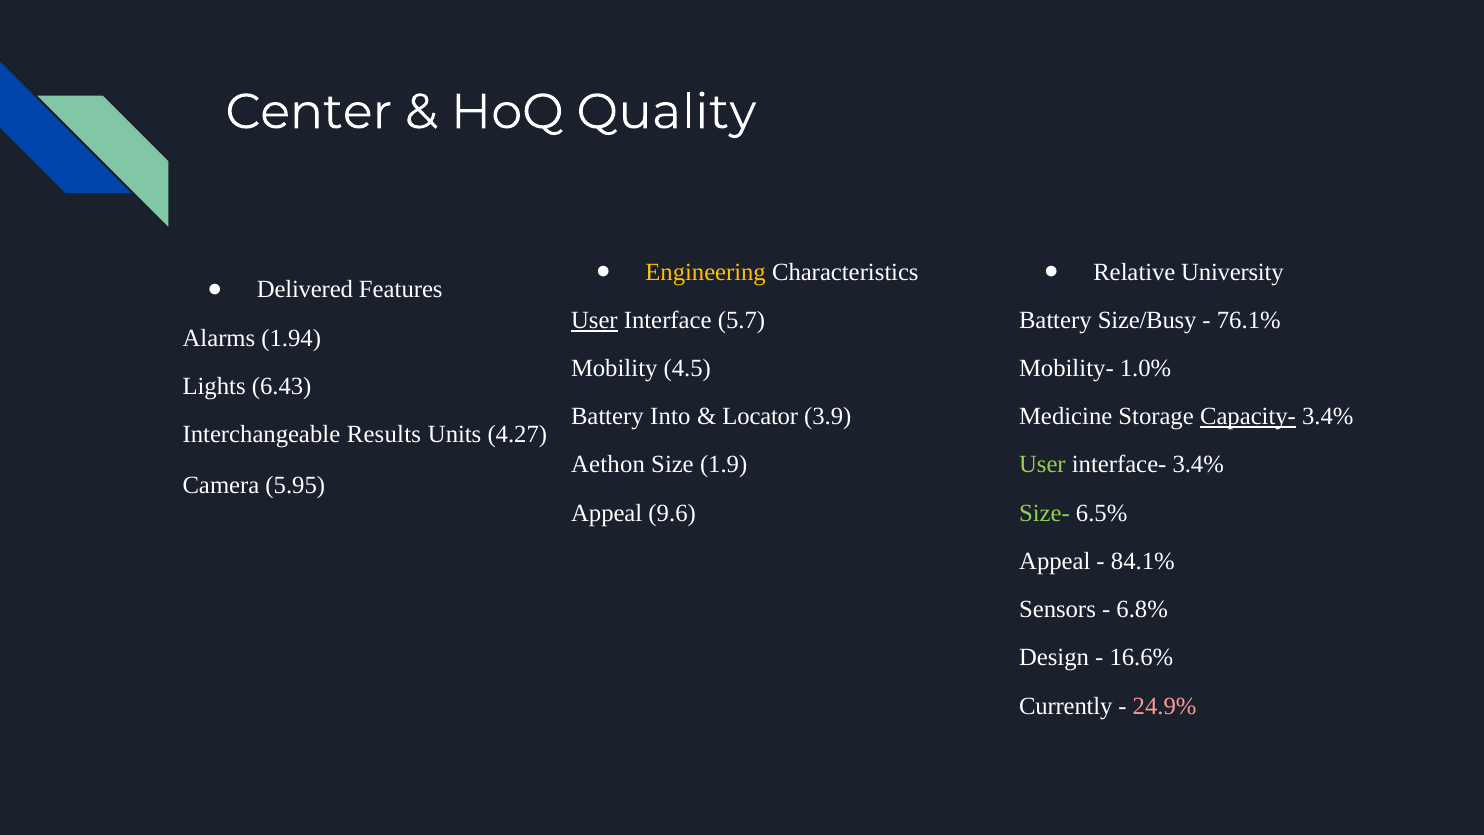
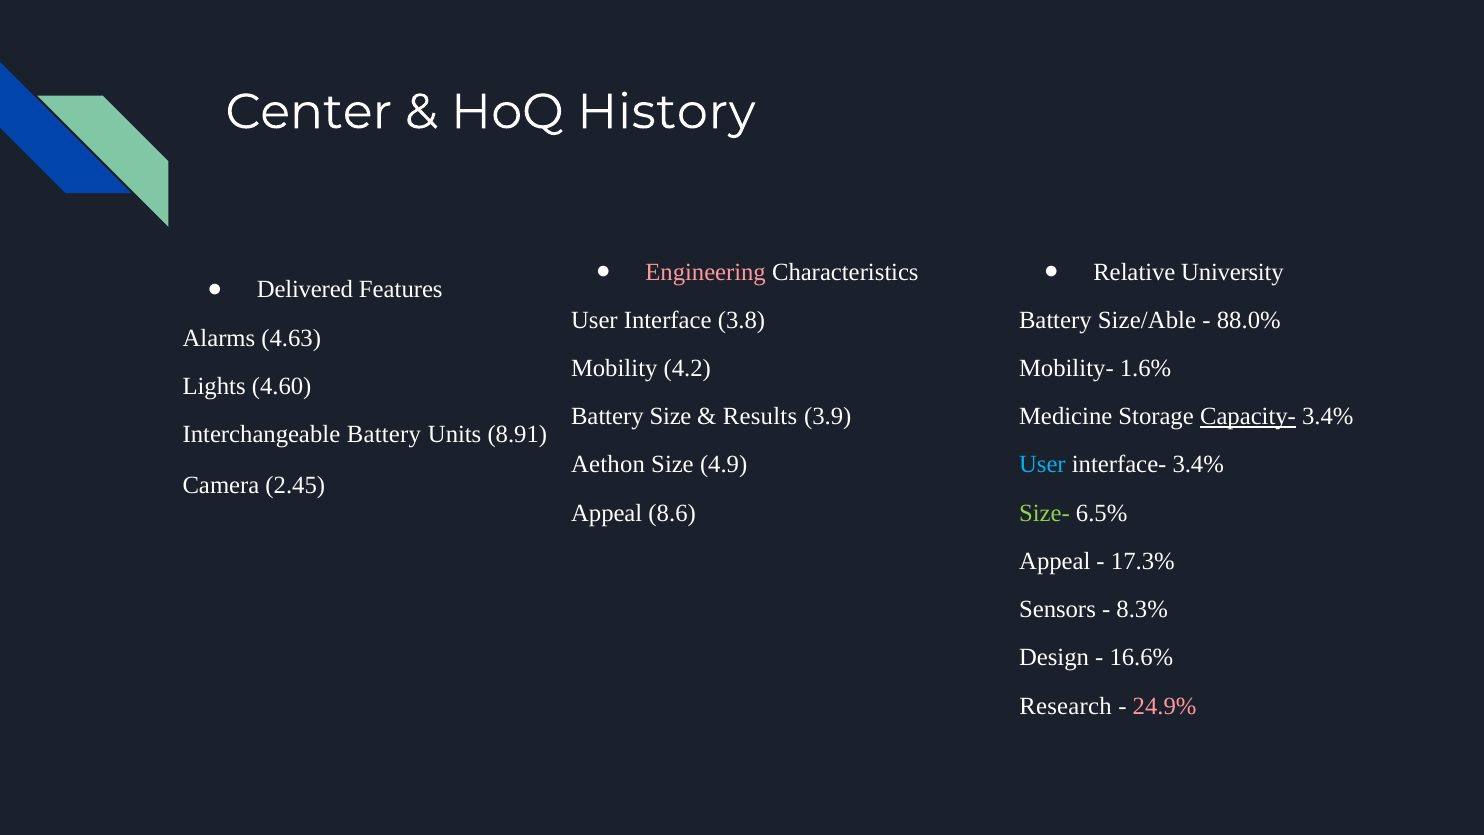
Quality: Quality -> History (666, 112)
Engineering colour: yellow -> pink (706, 272)
User underline: present -> none (594, 320)
5.7: 5.7 -> 3.8 (741, 320)
Size/Busy: Size/Busy -> Size/Able (1147, 320)
76.1%: 76.1% -> 88.0% (1249, 320)
1.94: 1.94 -> 4.63 (291, 338)
4.5: 4.5 -> 4.2 (687, 368)
1.0%: 1.0% -> 1.6% (1146, 368)
6.43: 6.43 -> 4.60 (282, 386)
Battery Into: Into -> Size (671, 416)
Locator: Locator -> Results (760, 416)
Interchangeable Results: Results -> Battery (384, 434)
4.27: 4.27 -> 8.91 (517, 434)
1.9: 1.9 -> 4.9 (724, 465)
User colour: light green -> light blue (1042, 465)
5.95: 5.95 -> 2.45 (295, 485)
9.6: 9.6 -> 8.6 (672, 513)
84.1%: 84.1% -> 17.3% (1143, 561)
6.8%: 6.8% -> 8.3% (1142, 609)
Currently: Currently -> Research (1066, 706)
